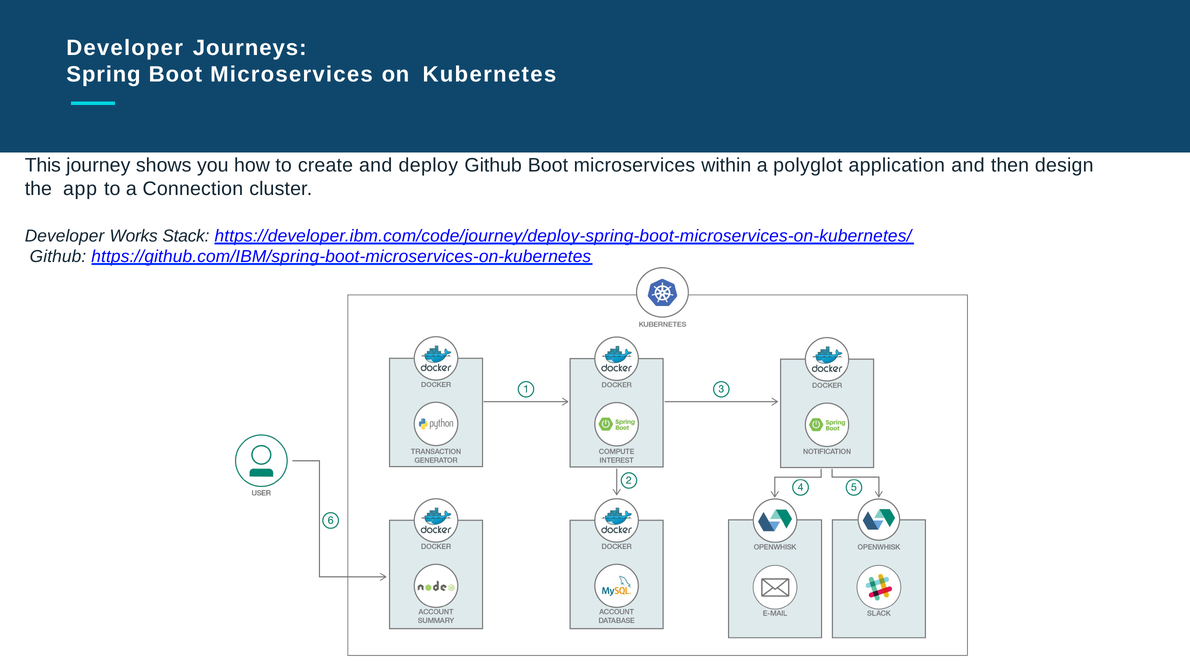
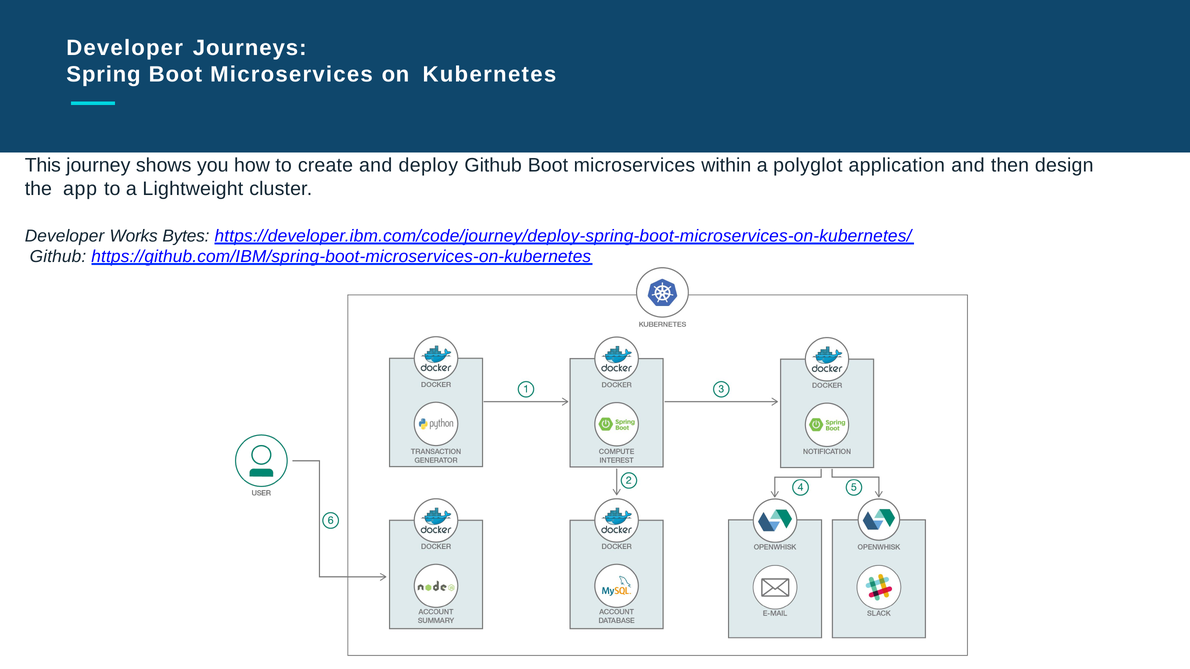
Connection: Connection -> Lightweight (193, 189)
Stack: Stack -> Bytes (186, 236)
